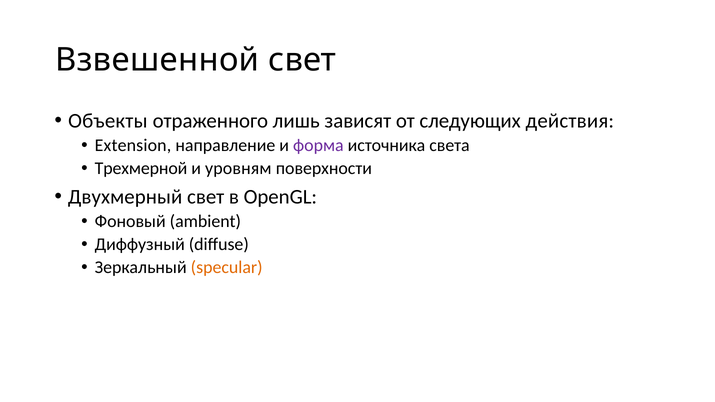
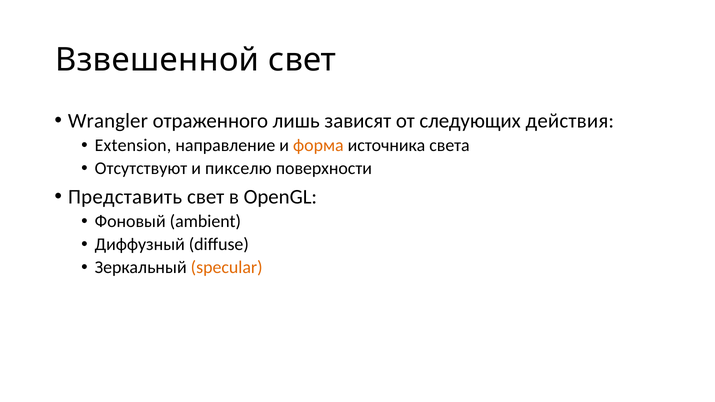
Объекты: Объекты -> Wrangler (108, 121)
форма colour: purple -> orange (318, 146)
Трехмерной: Трехмерной -> Отсутствуют (141, 169)
уровням: уровням -> пикселю (238, 169)
Двухмерный: Двухмерный -> Представить (125, 197)
